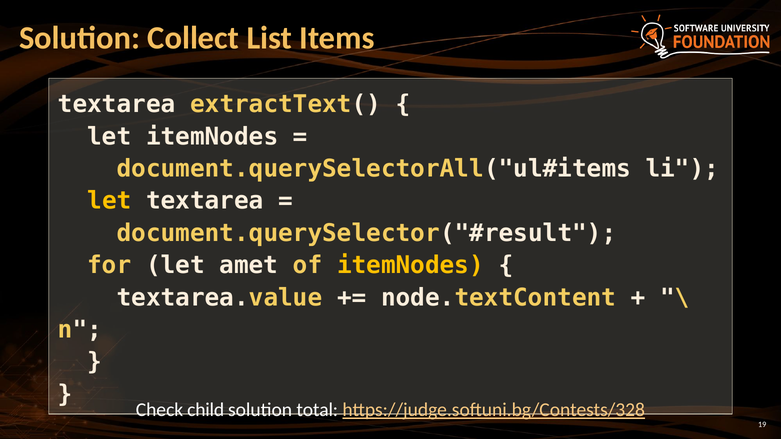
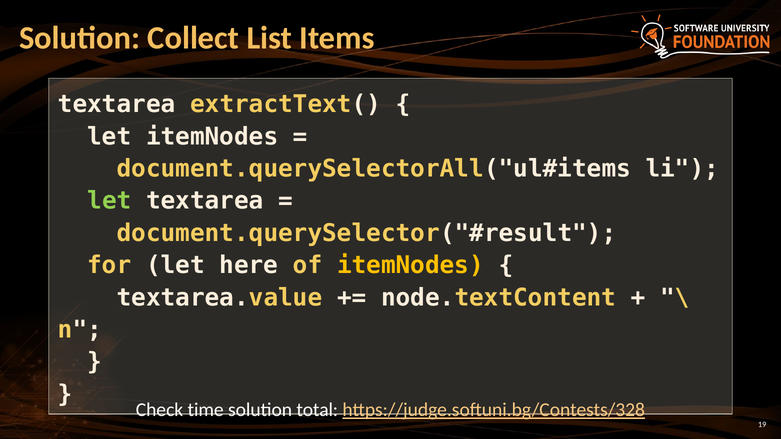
let colour: yellow -> light green (109, 201)
amet: amet -> here (249, 266)
child: child -> time (206, 410)
